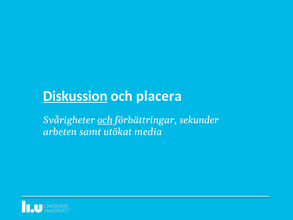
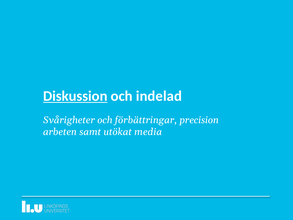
placera: placera -> indelad (159, 96)
och underline: present -> none (105, 120)
sekunder: sekunder -> precision (199, 120)
